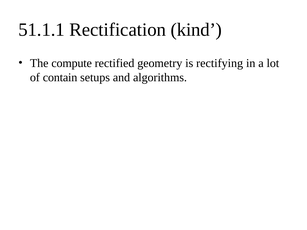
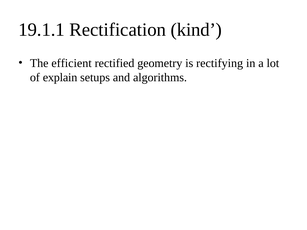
51.1.1: 51.1.1 -> 19.1.1 (42, 30)
compute: compute -> efficient (72, 63)
contain: contain -> explain (60, 78)
